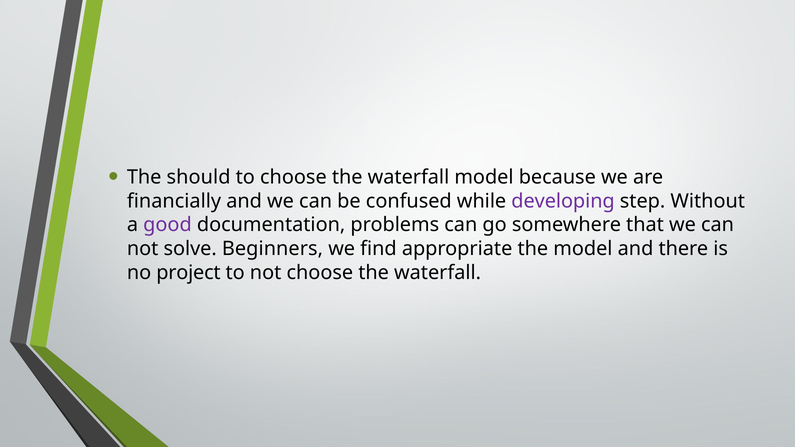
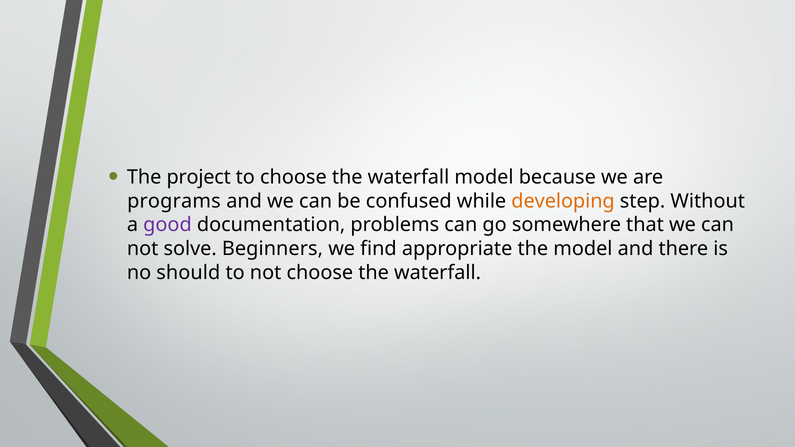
should: should -> project (199, 177)
financially: financially -> programs (174, 201)
developing colour: purple -> orange (563, 201)
project: project -> should (188, 273)
